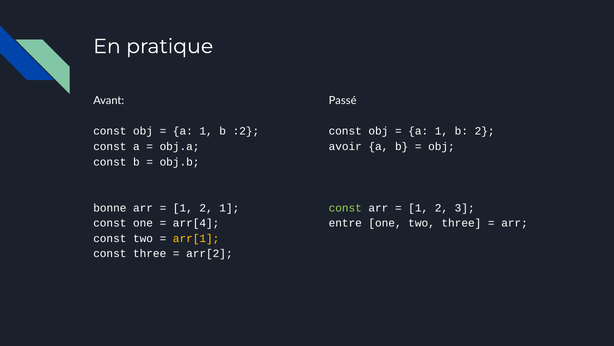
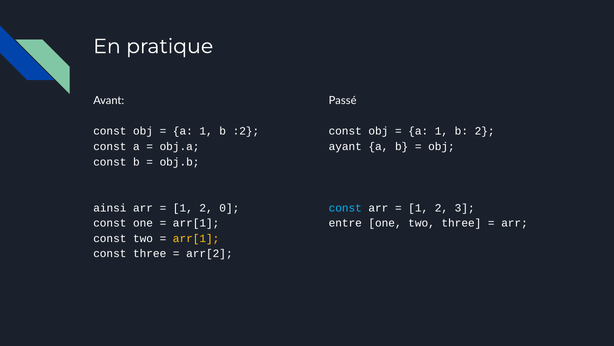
avoir: avoir -> ayant (345, 146)
bonne: bonne -> ainsi (110, 207)
2 1: 1 -> 0 (229, 207)
const colour: light green -> light blue (345, 207)
arr[4: arr[4 -> arr[1 (196, 223)
